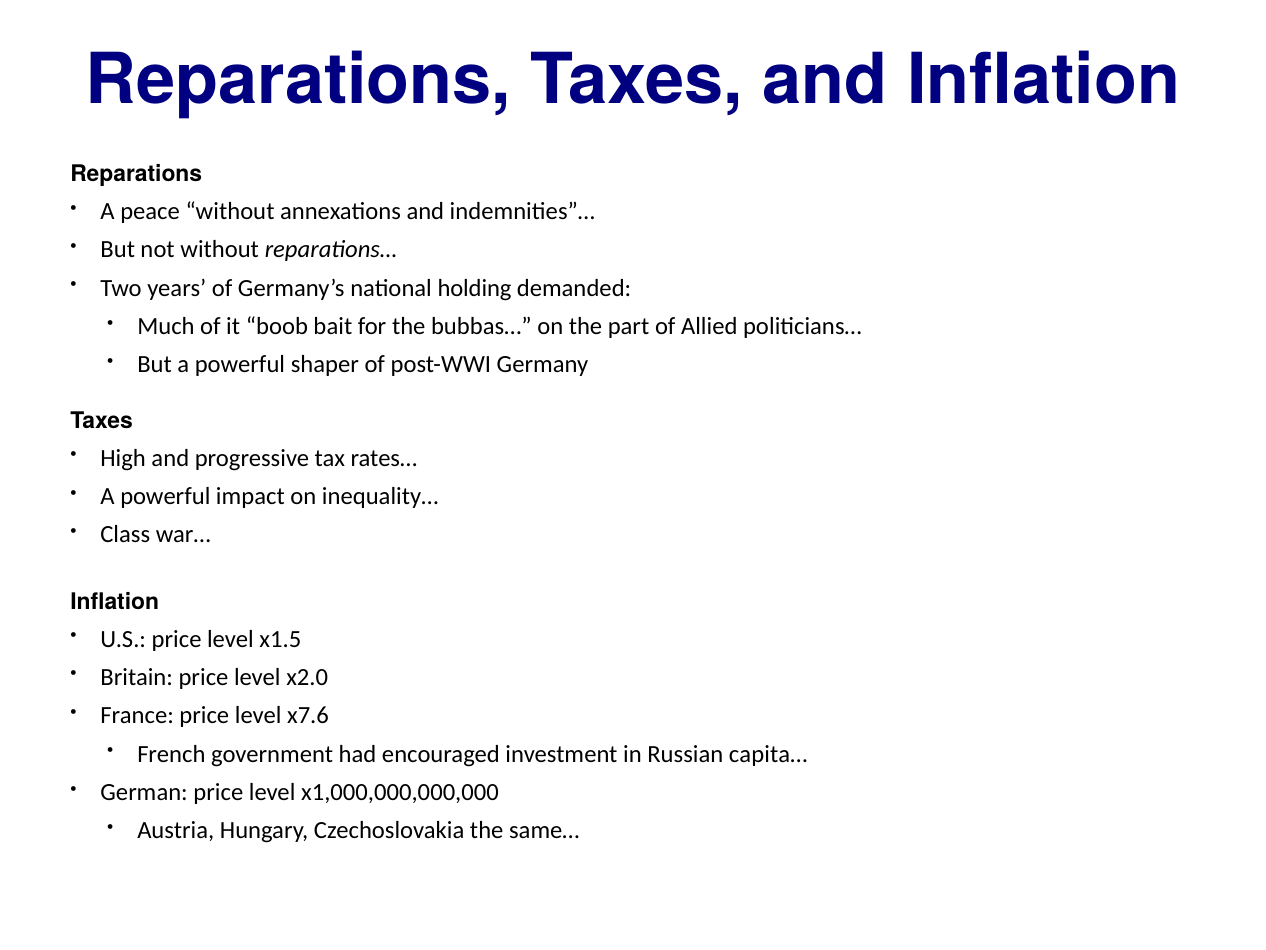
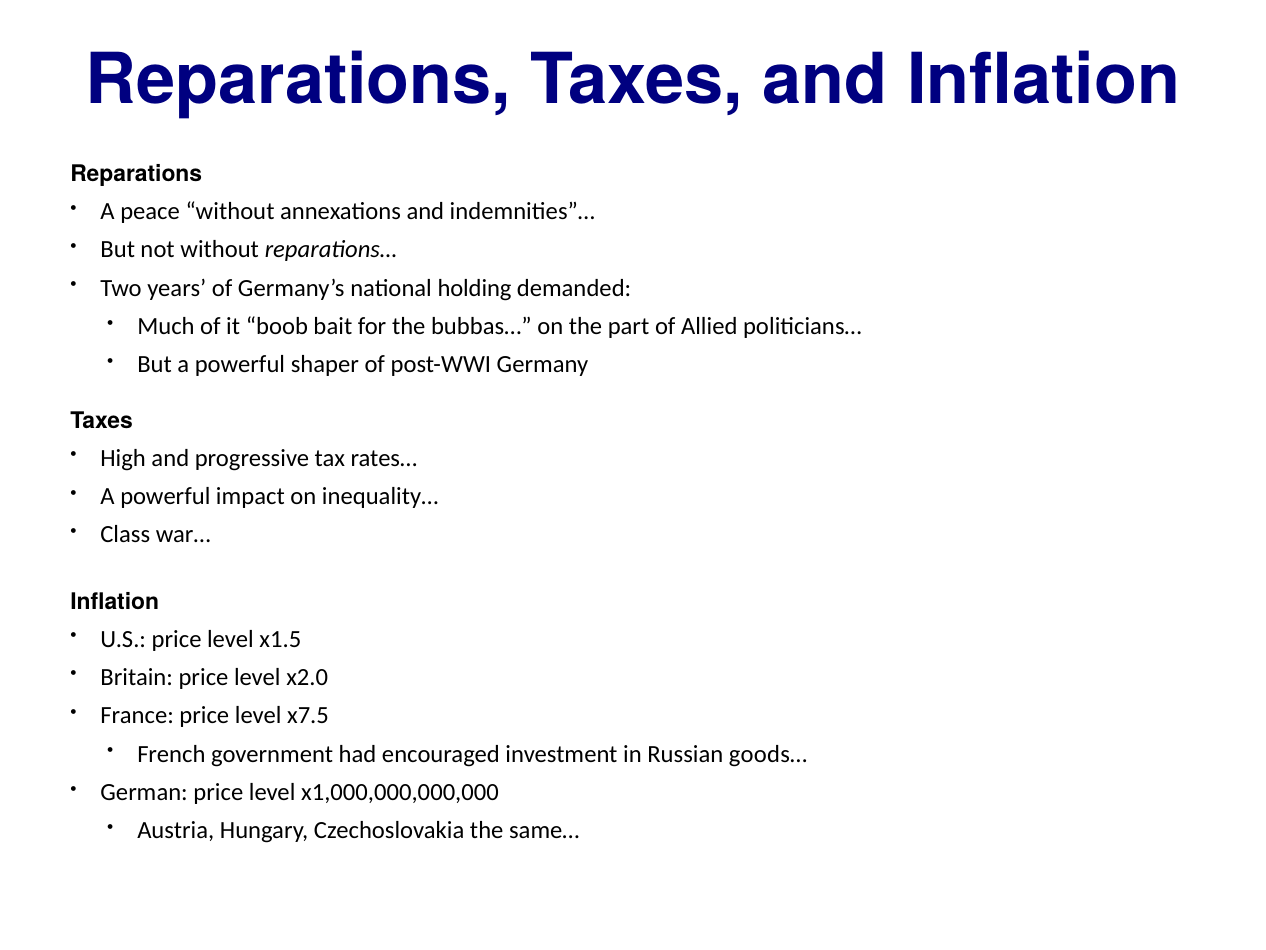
x7.6: x7.6 -> x7.5 (308, 715)
capita…: capita… -> goods… (768, 754)
